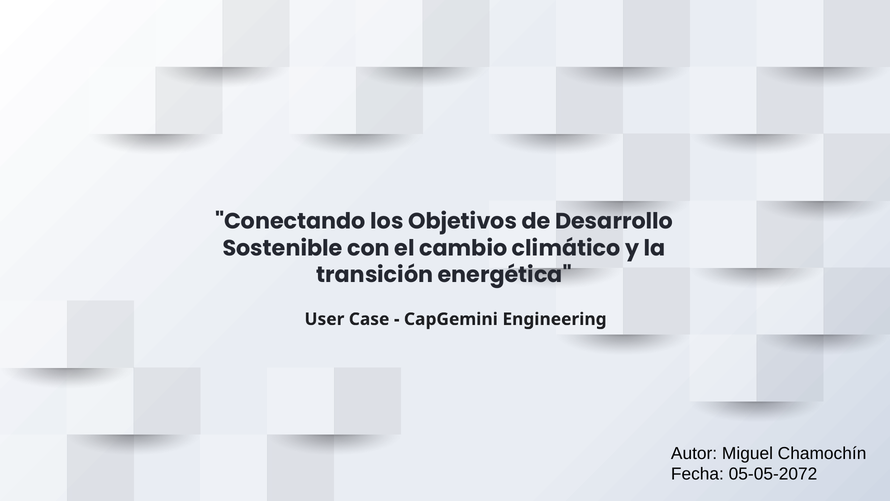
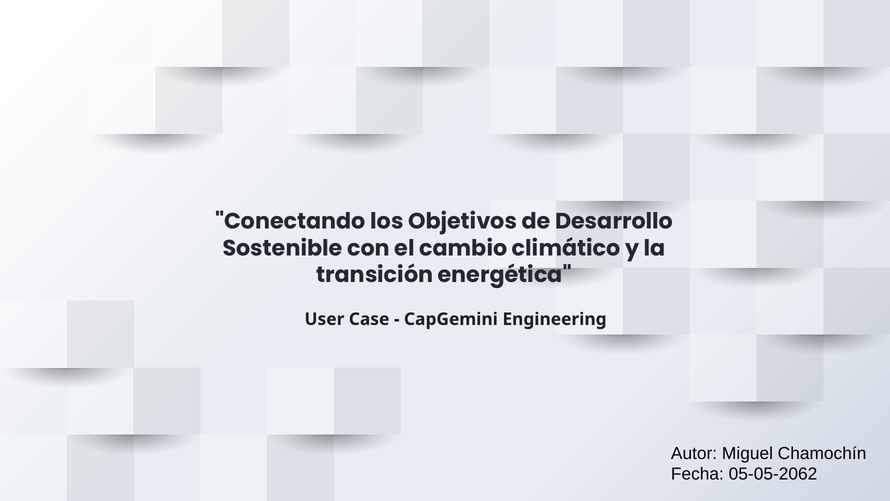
05-05-2072: 05-05-2072 -> 05-05-2062 (773, 474)
